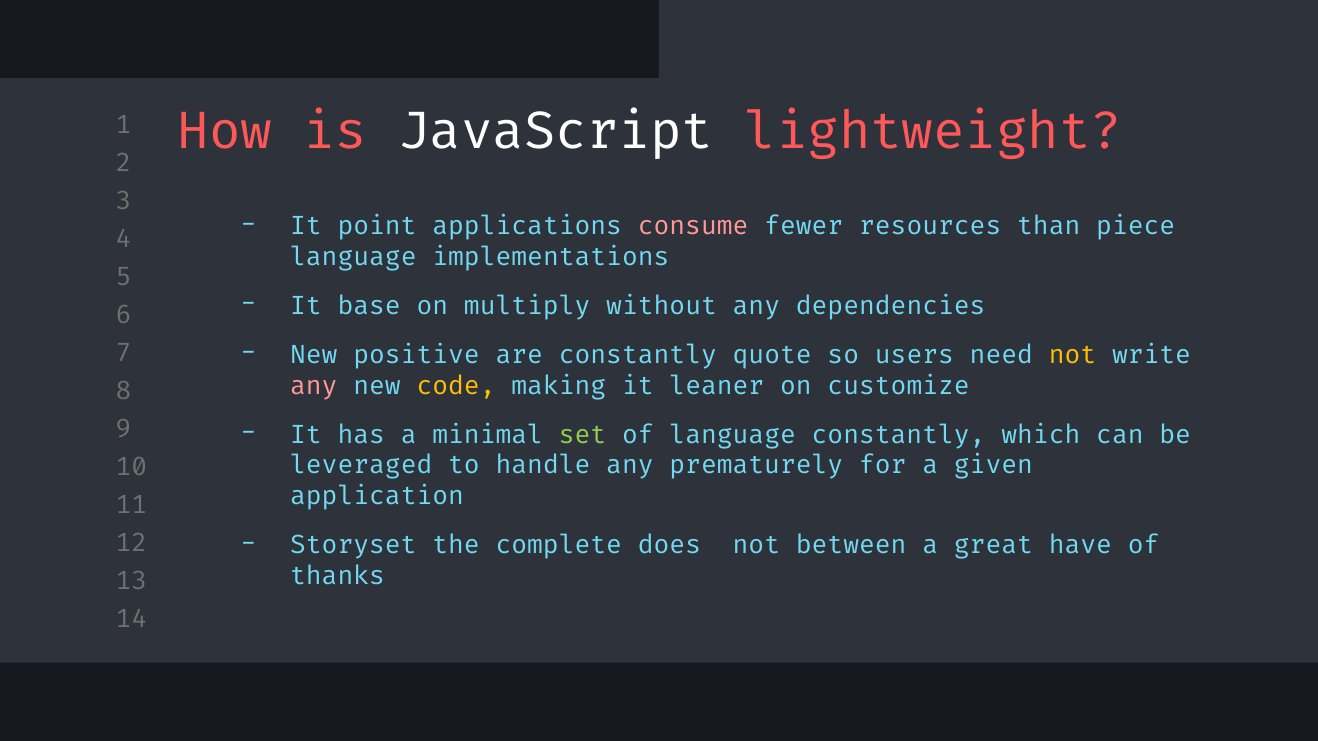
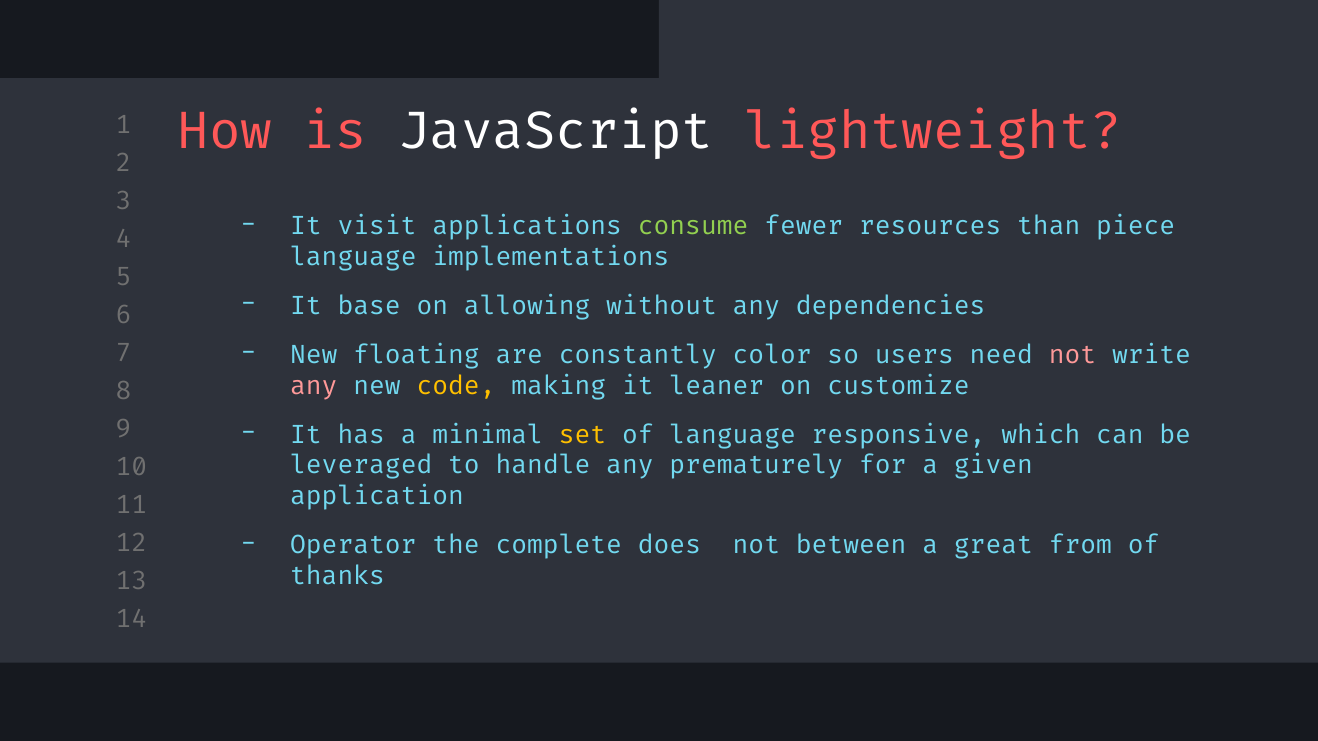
point: point -> visit (377, 226)
consume colour: pink -> light green (693, 226)
multiply: multiply -> allowing (527, 306)
positive: positive -> floating (417, 355)
quote: quote -> color (772, 355)
not colour: yellow -> pink (1072, 355)
set colour: light green -> yellow (582, 435)
language constantly: constantly -> responsive (899, 435)
Storyset: Storyset -> Operator (353, 546)
have: have -> from (1080, 546)
